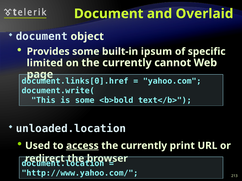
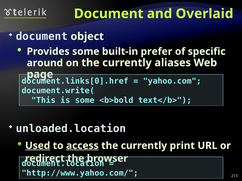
ipsum: ipsum -> prefer (156, 52)
limited: limited -> around (45, 63)
cannot: cannot -> aliases (173, 63)
Used underline: none -> present (38, 146)
